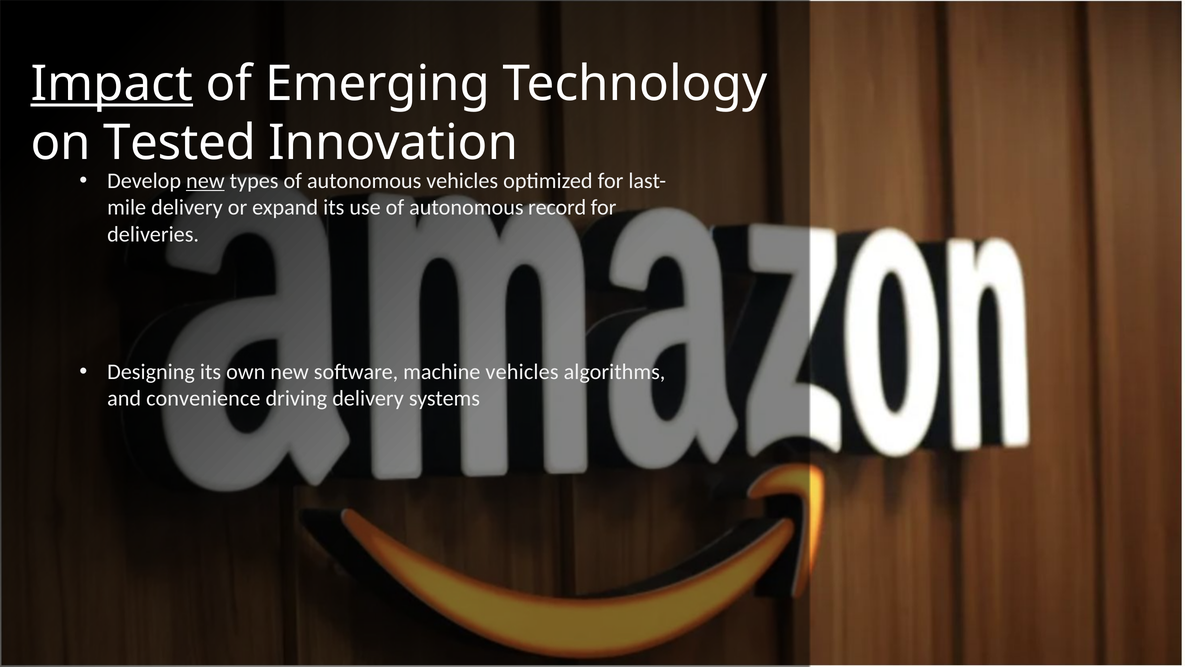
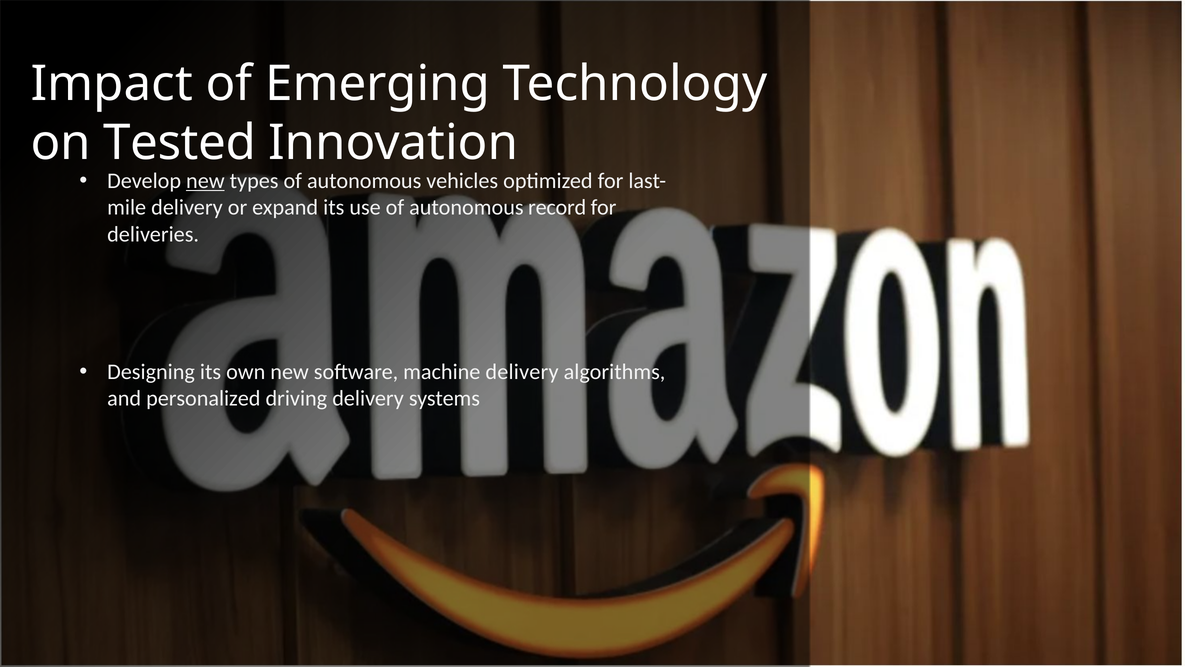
Impact underline: present -> none (112, 84)
machine vehicles: vehicles -> delivery (522, 372)
convenience: convenience -> personalized (203, 398)
